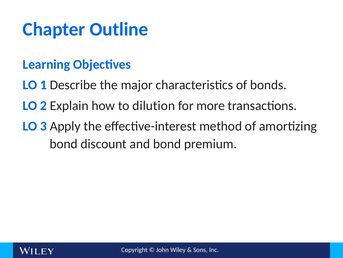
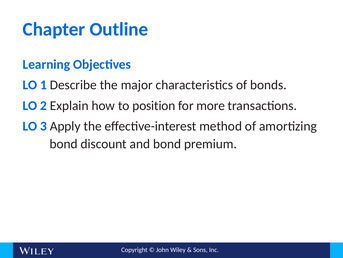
dilution: dilution -> position (154, 105)
